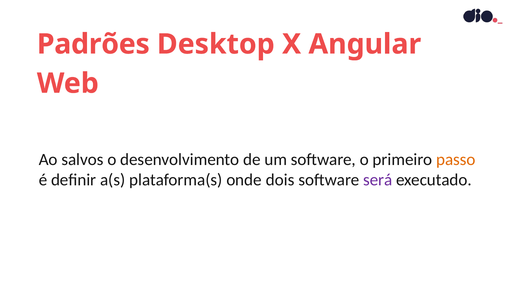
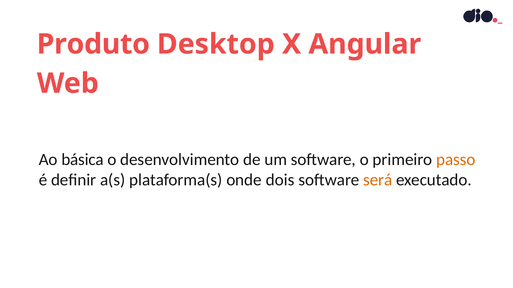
Padrões: Padrões -> Produto (93, 44)
salvos: salvos -> básica (83, 160)
será colour: purple -> orange (378, 180)
